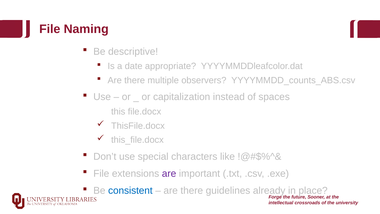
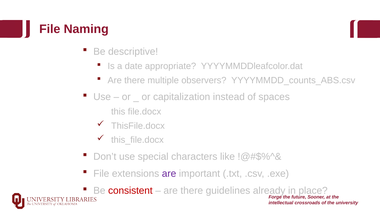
consistent colour: blue -> red (130, 190)
